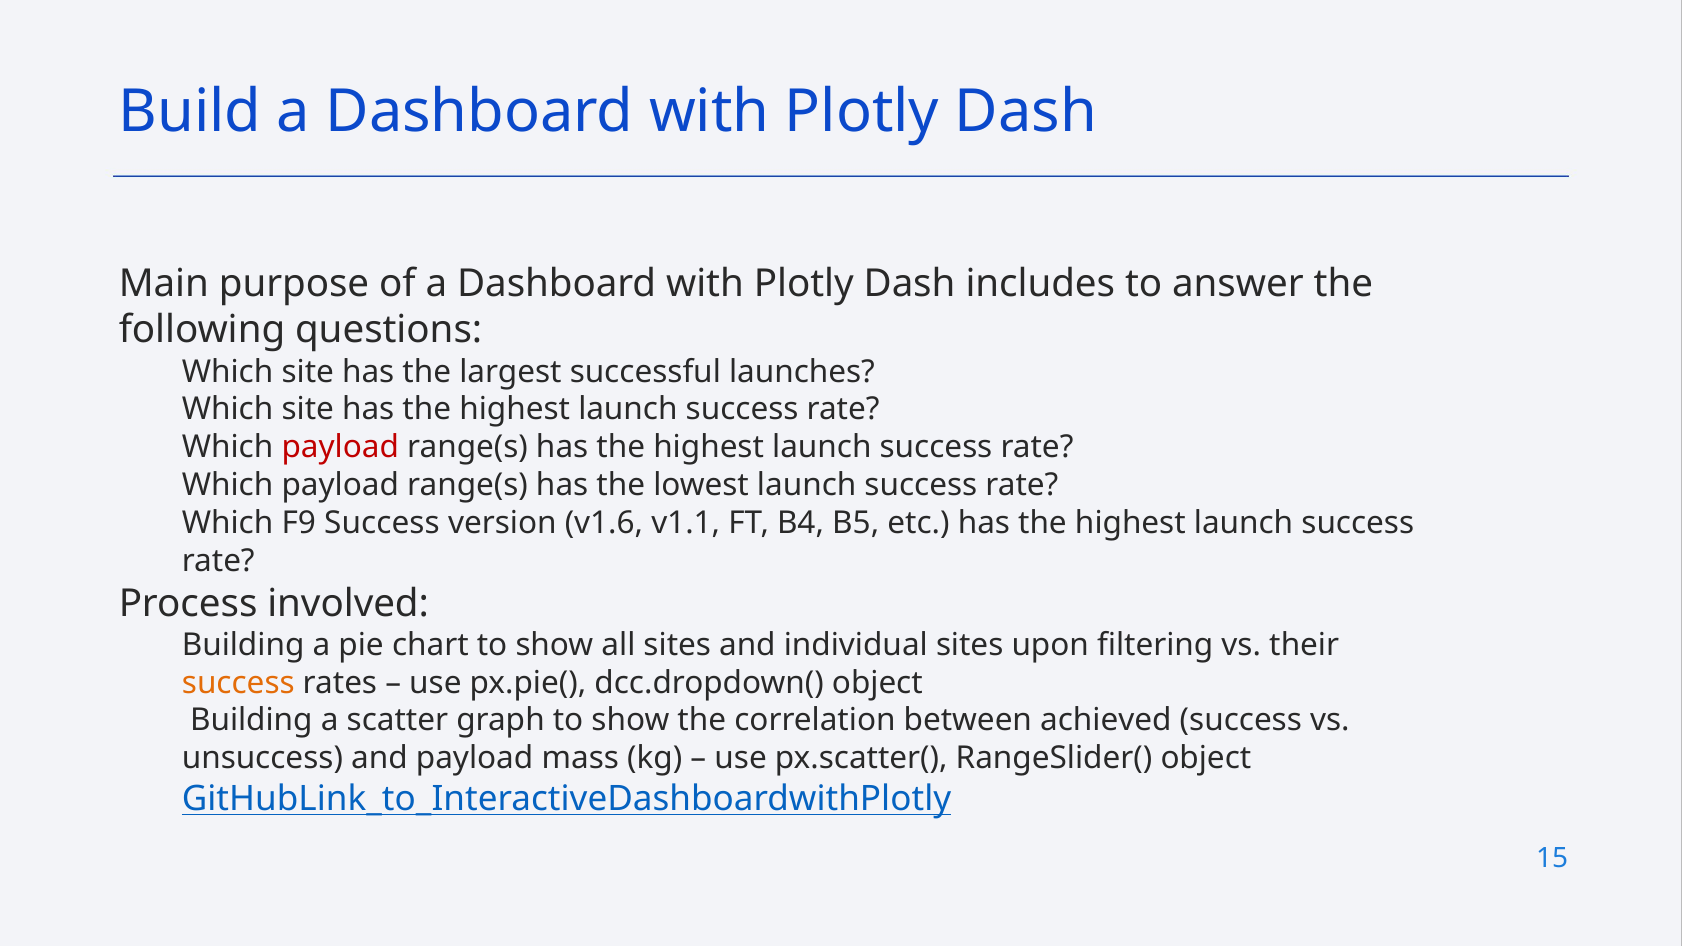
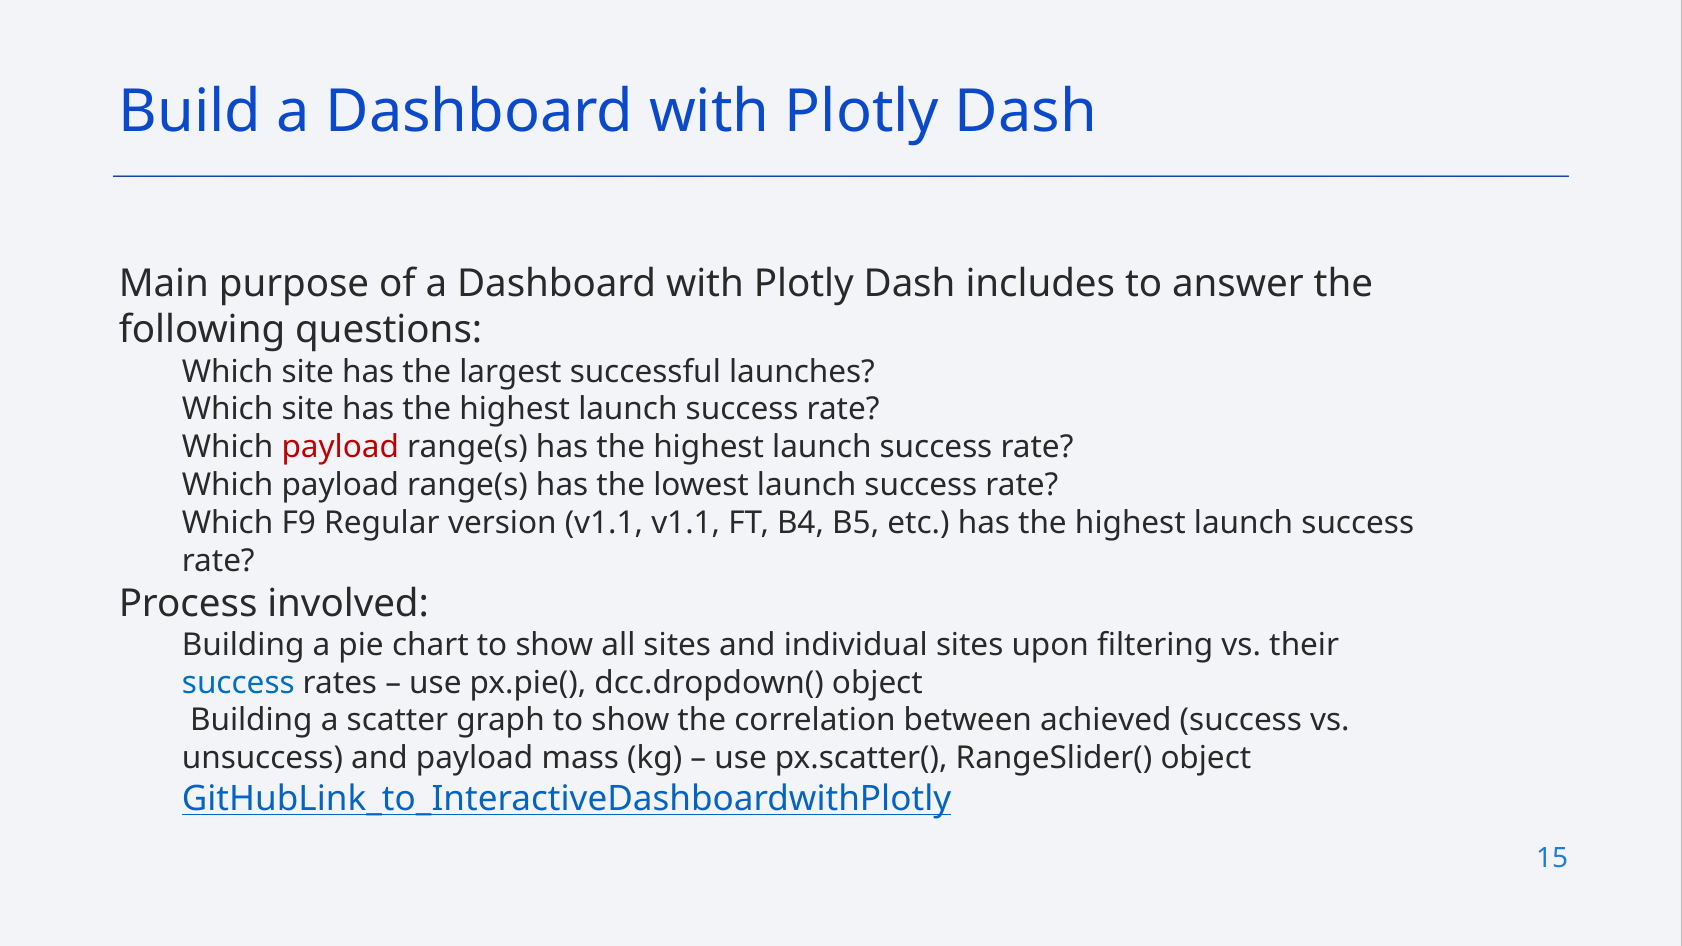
F9 Success: Success -> Regular (382, 523)
version v1.6: v1.6 -> v1.1 (604, 523)
success colour: orange -> blue (238, 683)
